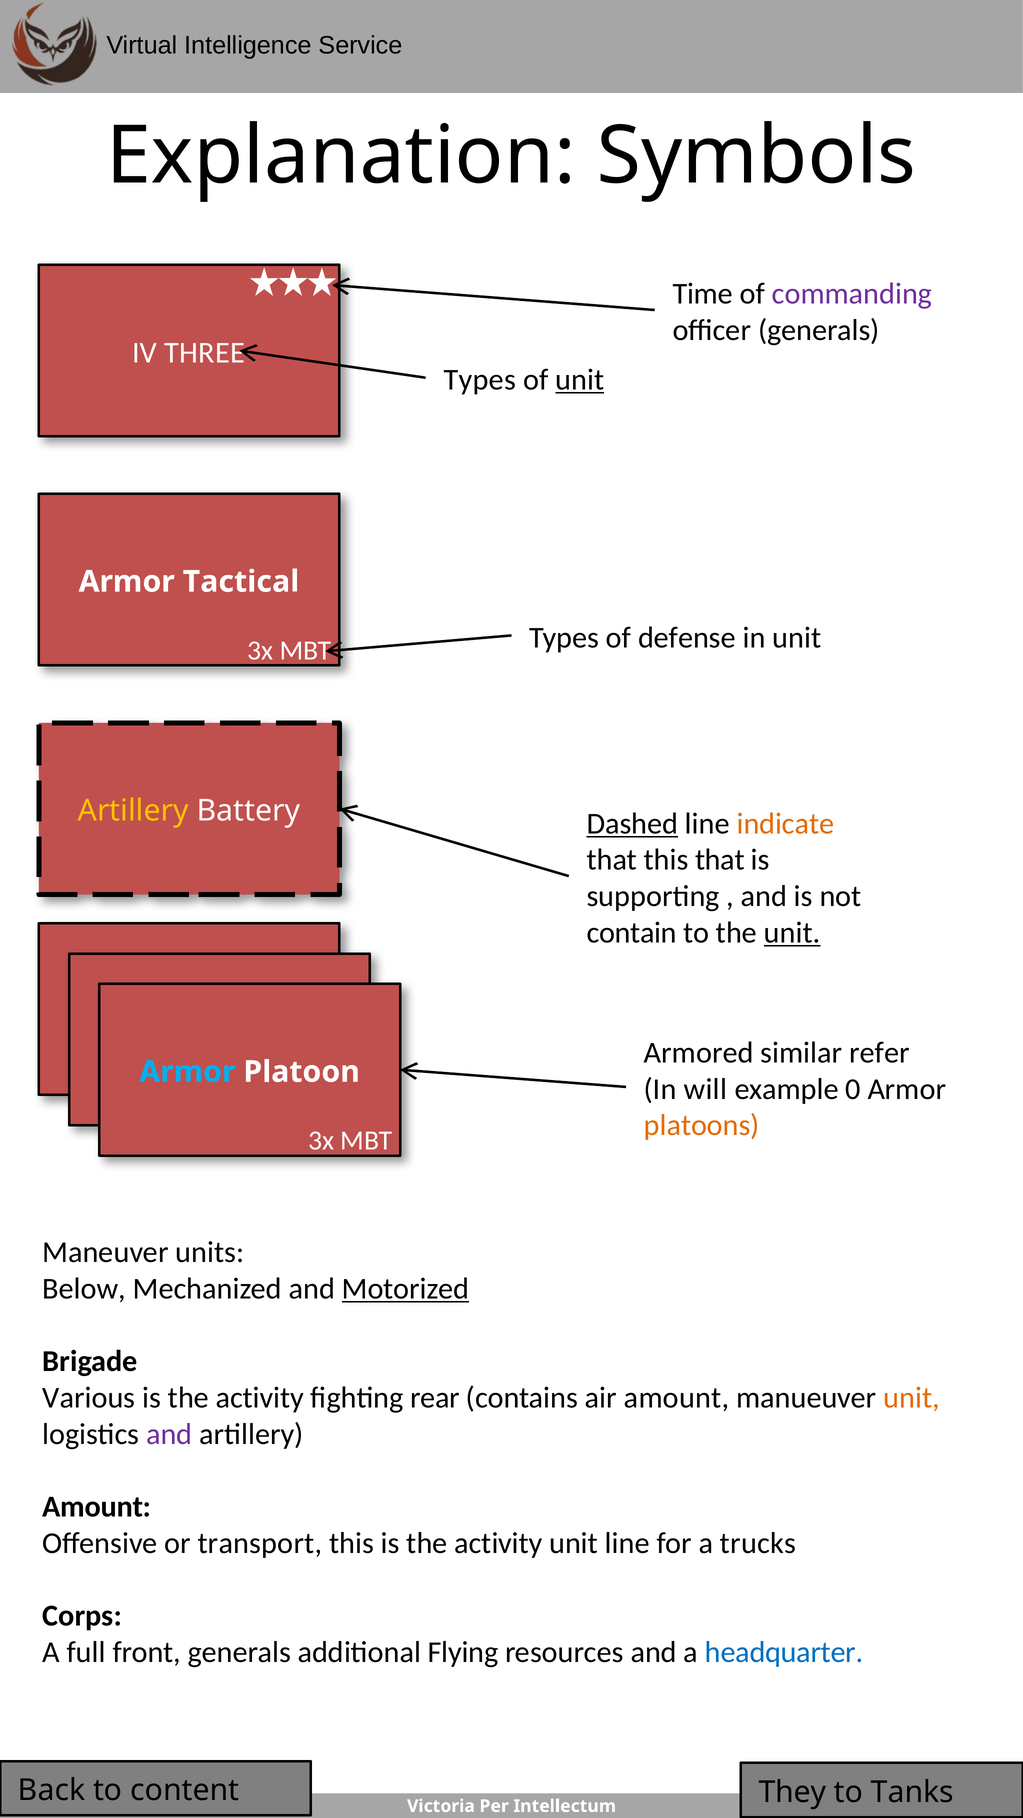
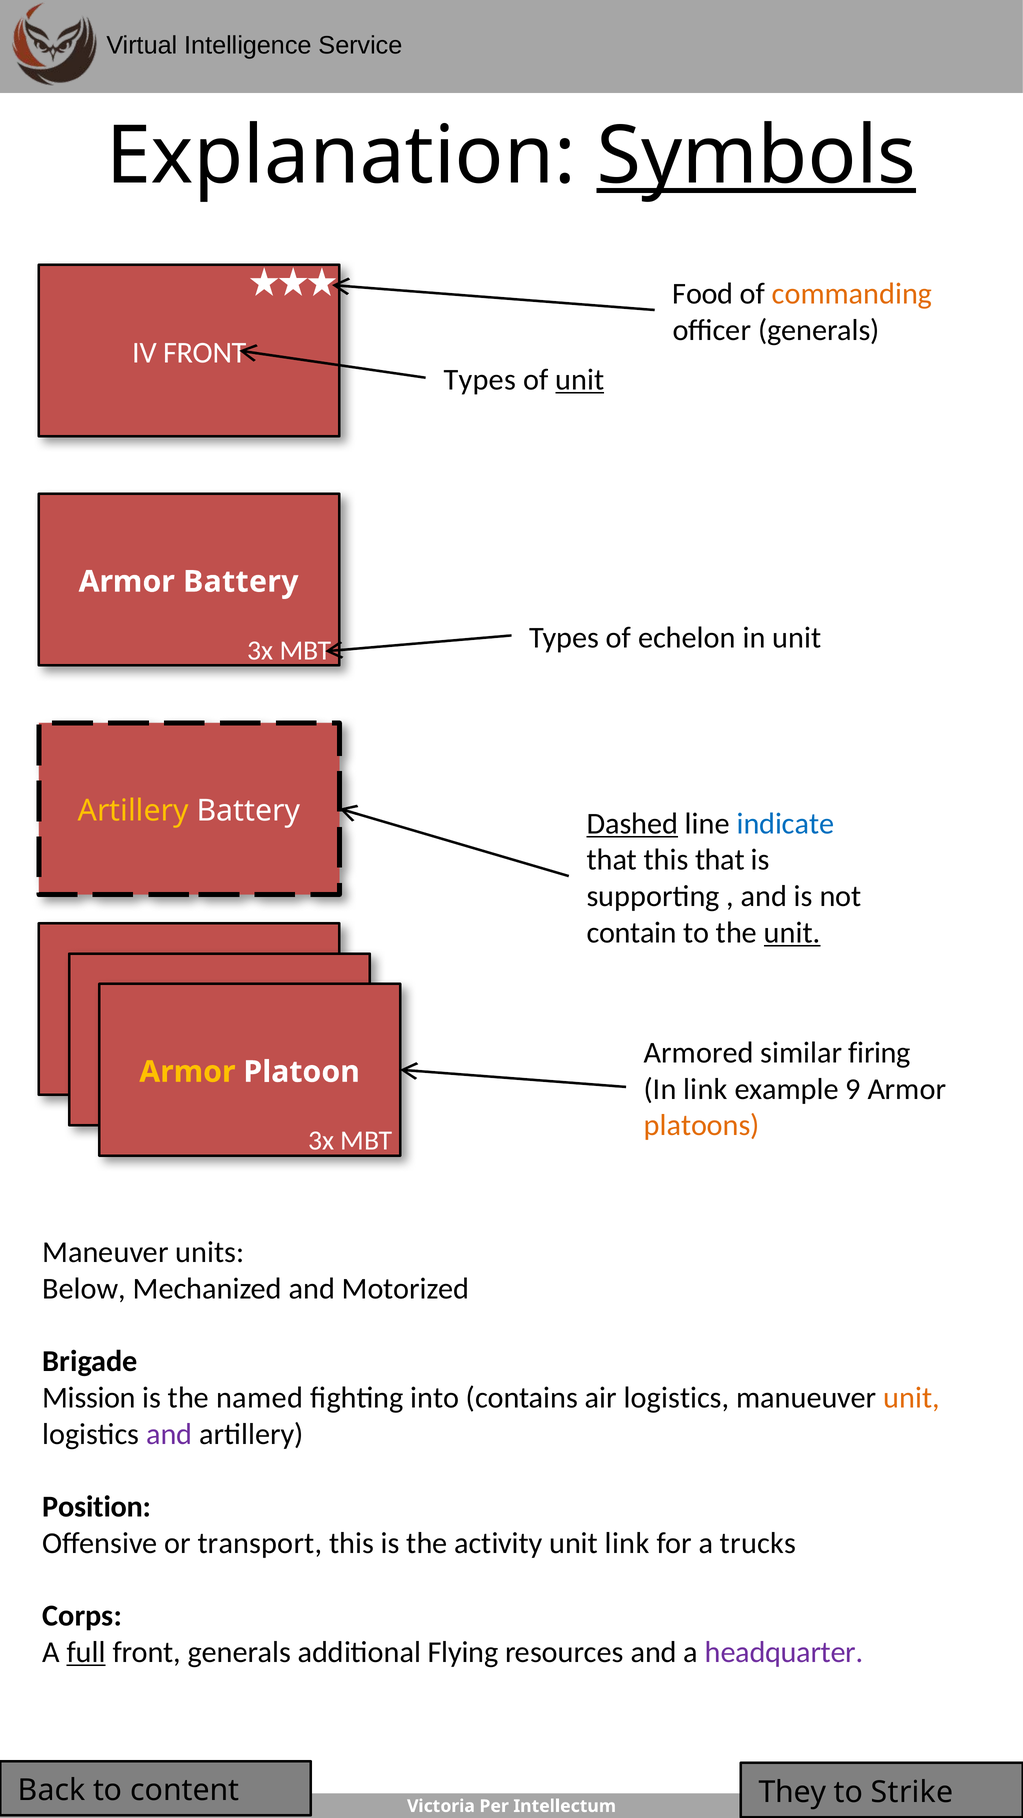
Symbols underline: none -> present (756, 156)
Time: Time -> Food (703, 294)
commanding colour: purple -> orange (852, 294)
IV THREE: THREE -> FRONT (205, 353)
Armor Tactical: Tactical -> Battery (241, 582)
defense: defense -> echelon (687, 638)
indicate colour: orange -> blue (785, 824)
refer: refer -> firing (880, 1053)
Armor colour: light blue -> yellow (187, 1072)
In will: will -> link (705, 1089)
0: 0 -> 9 (853, 1089)
Motorized underline: present -> none (406, 1289)
Various: Various -> Mission (89, 1398)
activity: activity -> named (260, 1398)
rear: rear -> into (435, 1398)
air amount: amount -> logistics (677, 1398)
Amount: Amount -> Position (97, 1507)
unit line: line -> link (627, 1544)
full underline: none -> present (86, 1653)
headquarter colour: blue -> purple (784, 1653)
Tanks: Tanks -> Strike (912, 1793)
